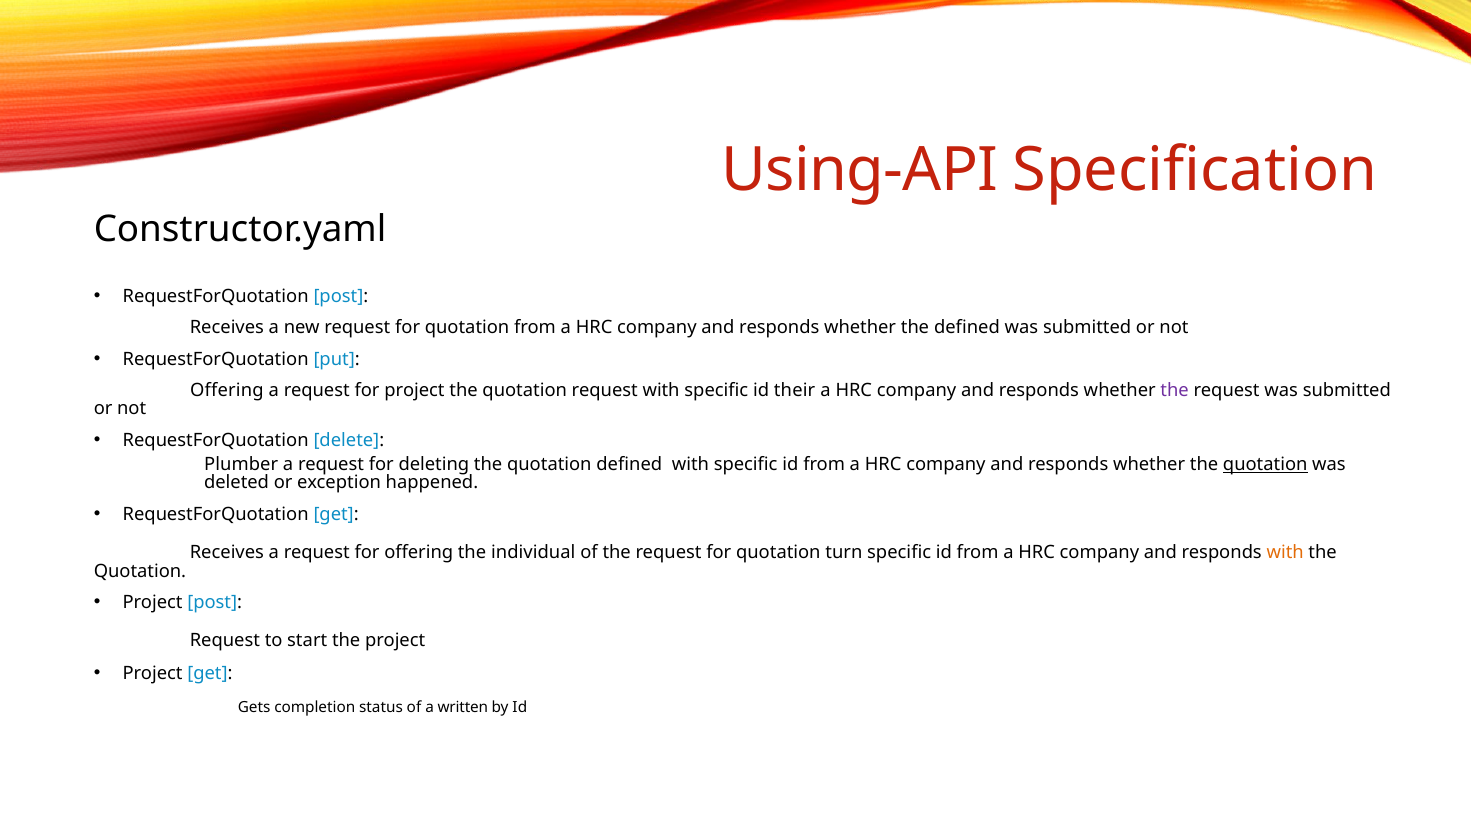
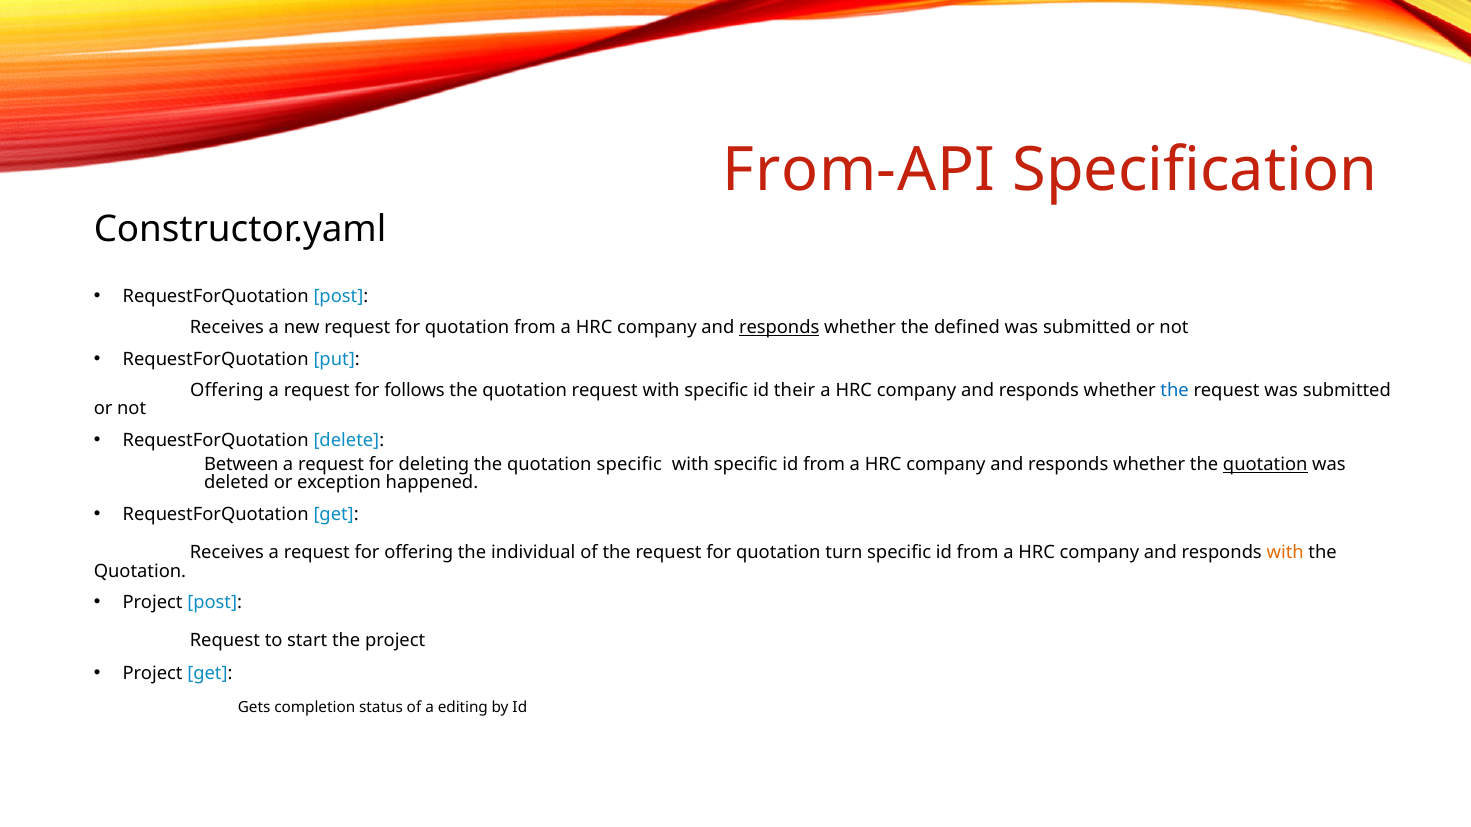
Using-API: Using-API -> From-API (859, 170)
responds underline: none -> present (779, 328)
for project: project -> follows (414, 391)
the colour: purple -> blue (1175, 391)
Plumber: Plumber -> Between (241, 465)
quotation defined: defined -> specific (629, 465)
written: written -> editing (463, 708)
